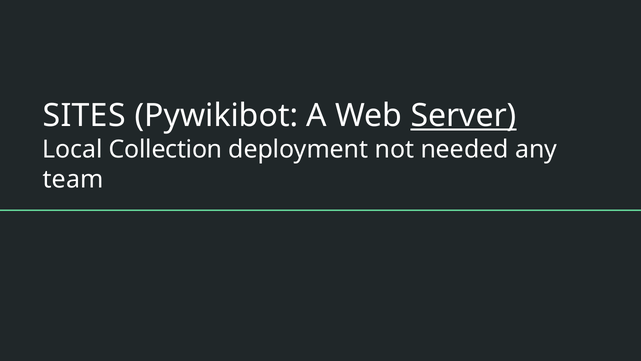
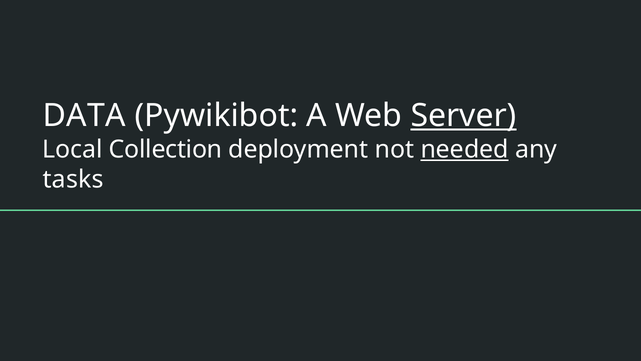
SITES: SITES -> DATA (84, 116)
needed underline: none -> present (465, 149)
team: team -> tasks (73, 179)
